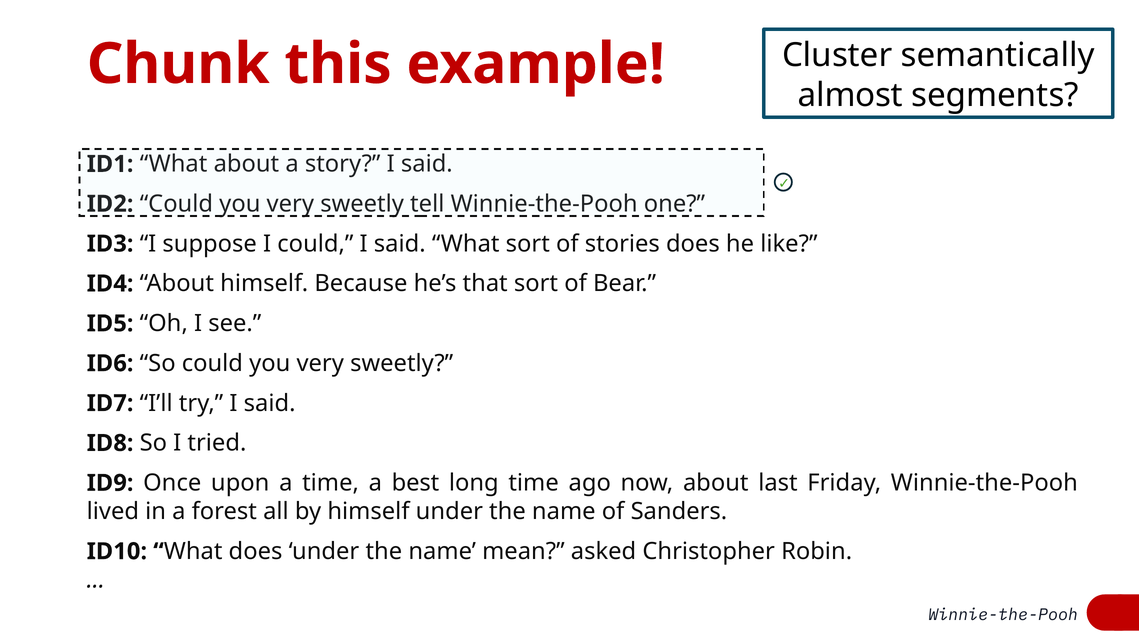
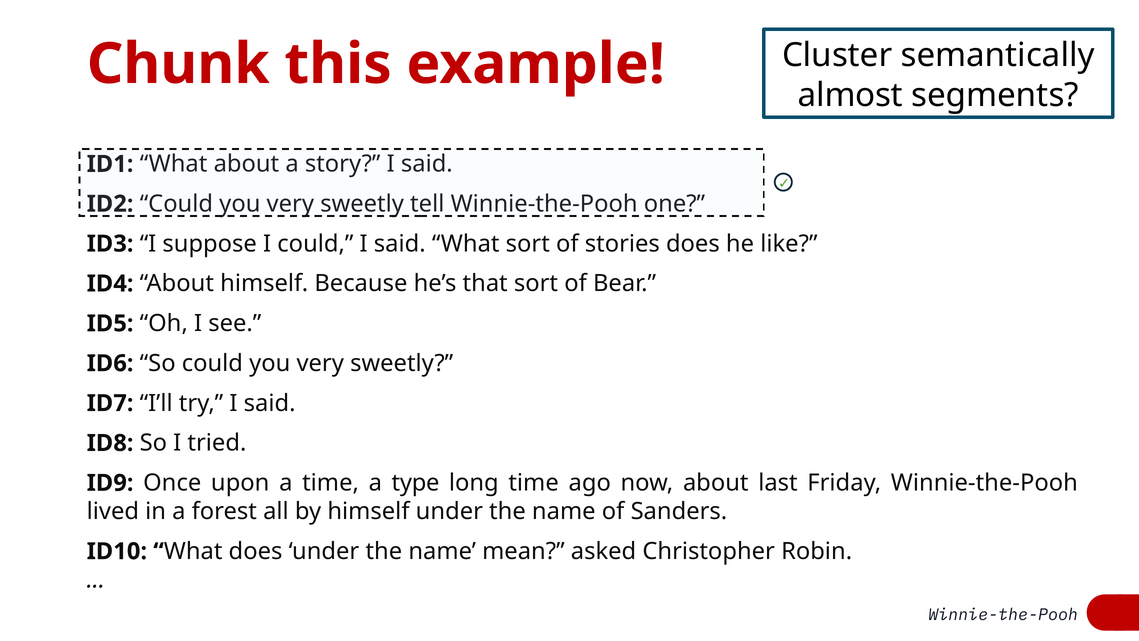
best: best -> type (416, 483)
